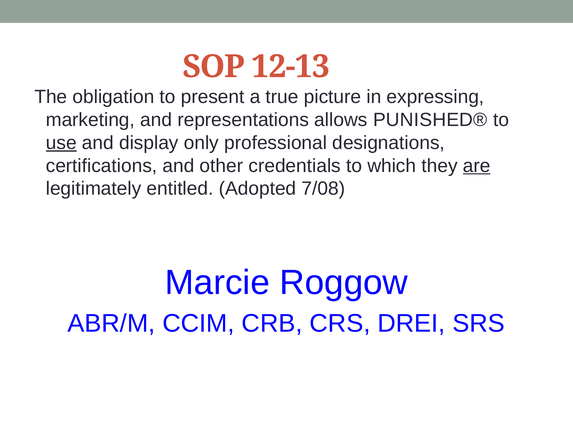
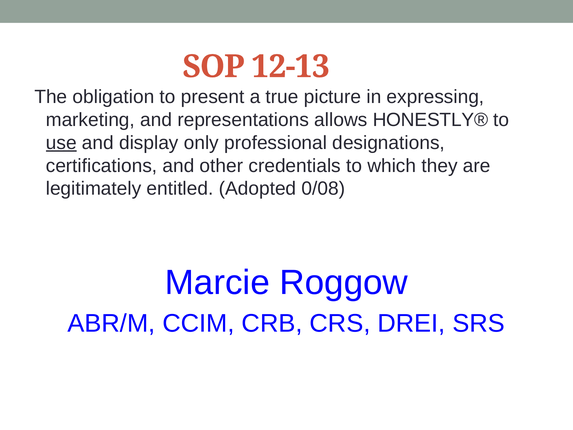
PUNISHED®: PUNISHED® -> HONESTLY® (430, 120)
are underline: present -> none (477, 166)
7/08: 7/08 -> 0/08 (323, 189)
